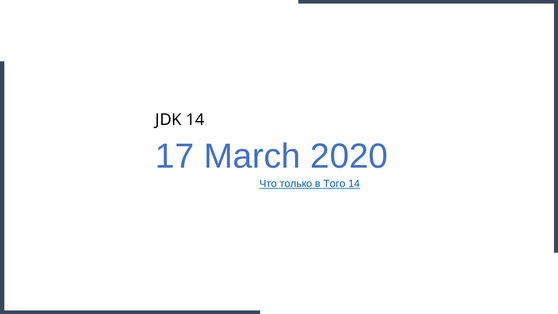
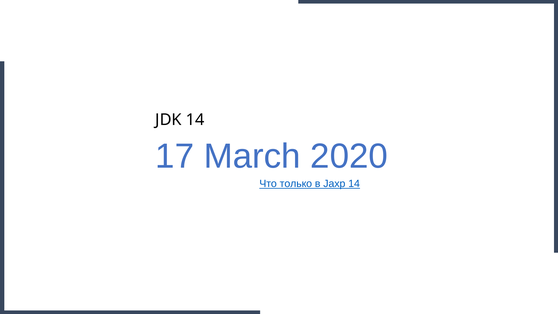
Того: Того -> Jaxp (334, 184)
